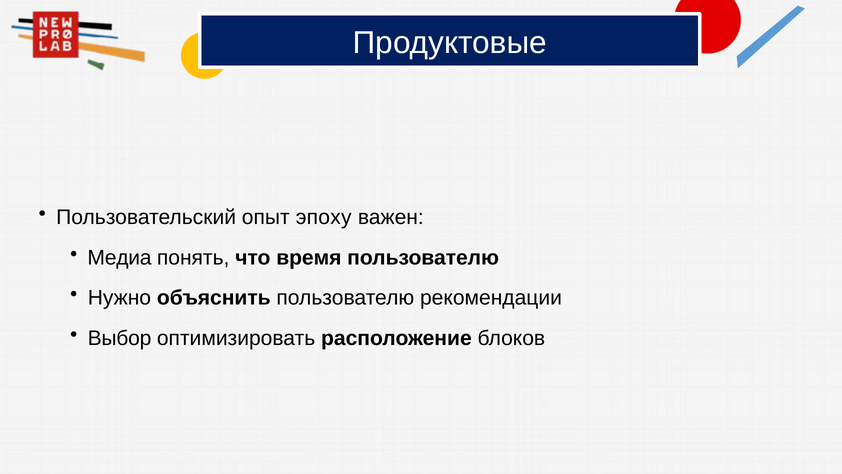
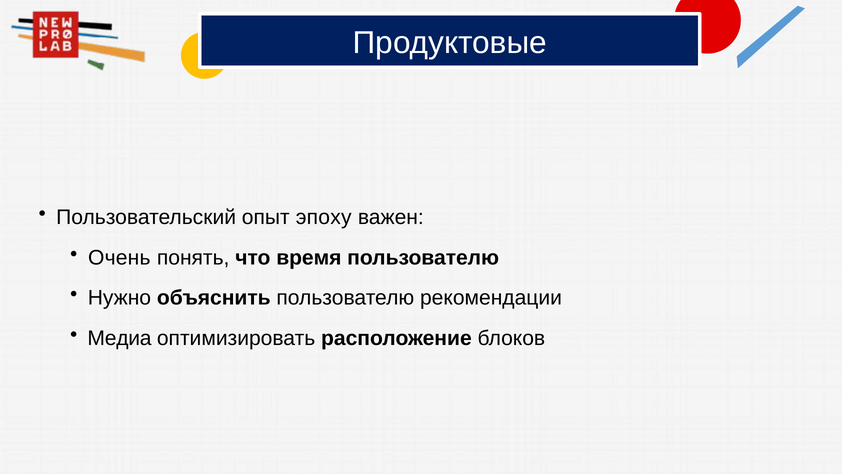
Медиа: Медиа -> Очень (119, 257)
Выбор: Выбор -> Медиа (120, 338)
